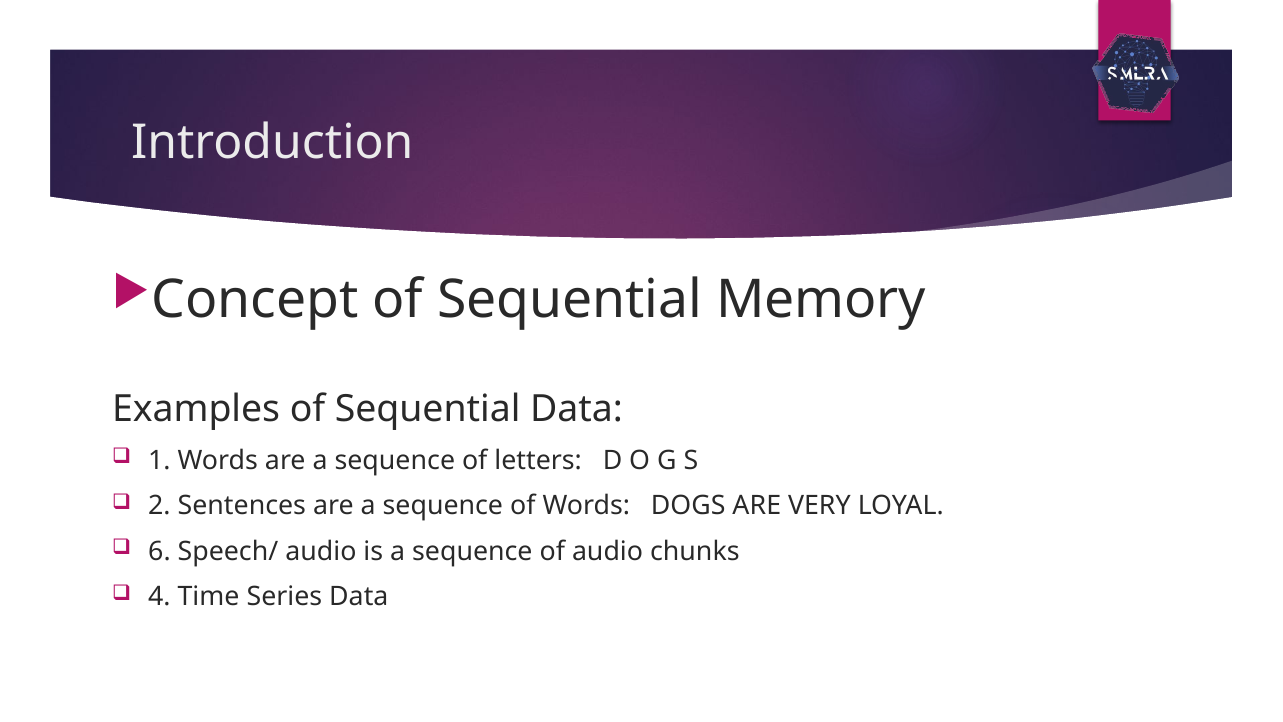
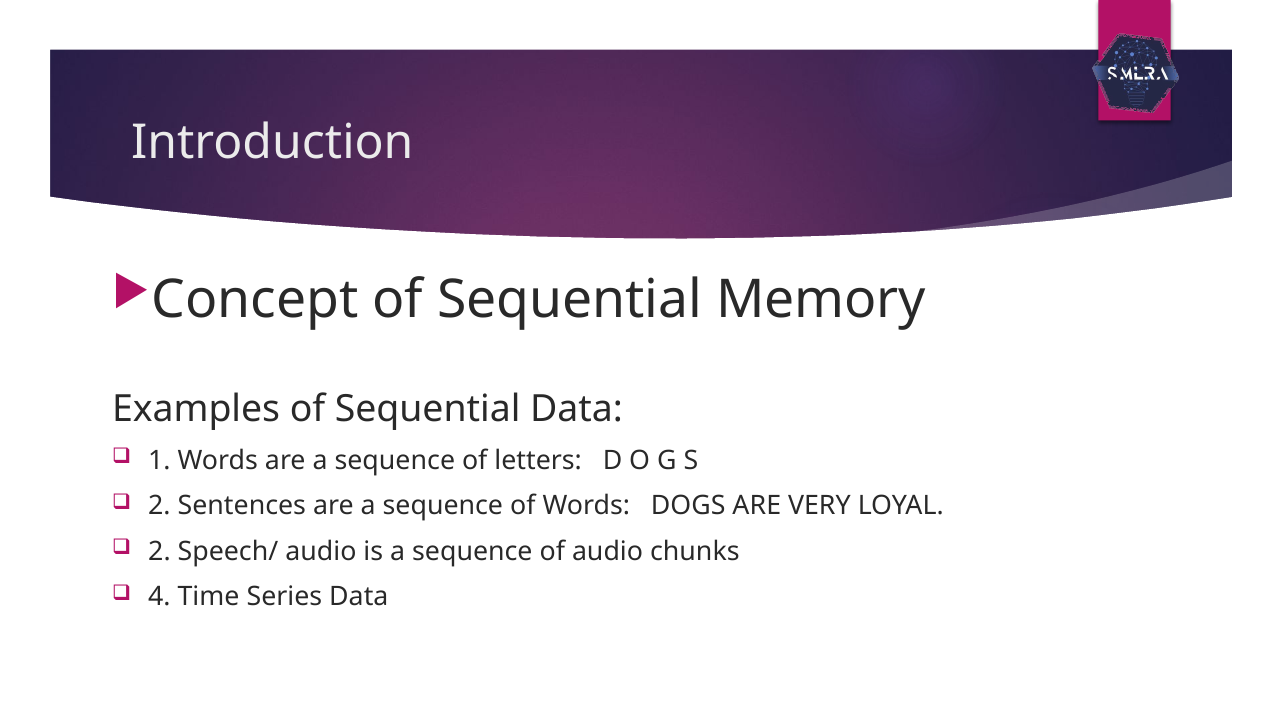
6: 6 -> 2 (159, 551)
